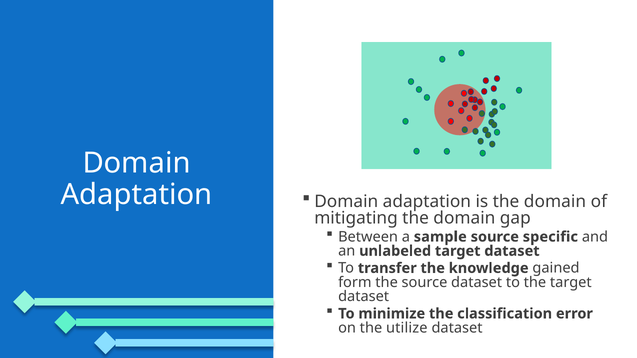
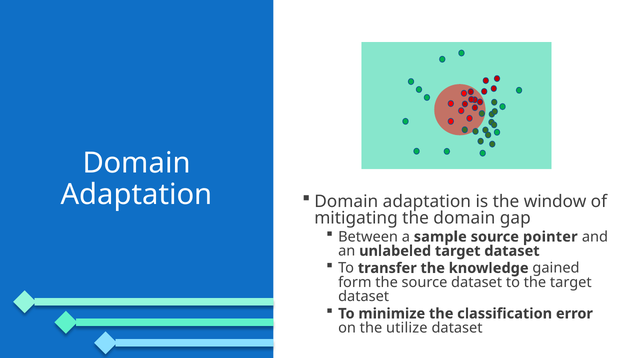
is the domain: domain -> window (555, 202)
specific: specific -> pointer (550, 237)
